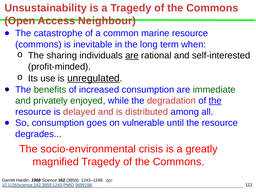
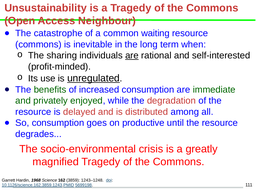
marine: marine -> waiting (155, 33)
the underline: present -> none (215, 101)
vulnerable: vulnerable -> productive (143, 123)
